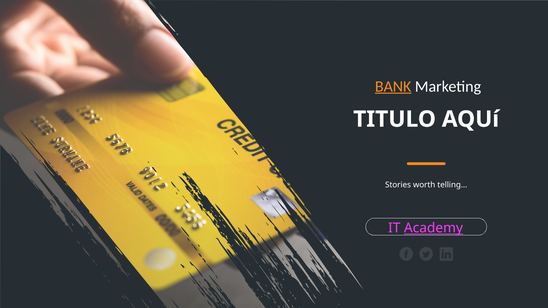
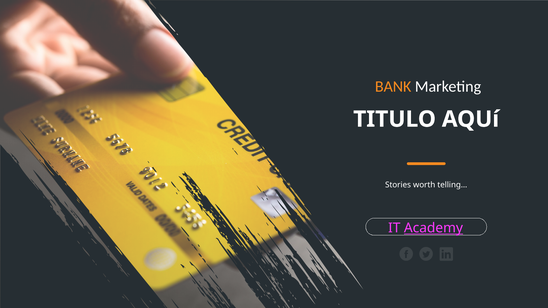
BANK underline: present -> none (393, 86)
